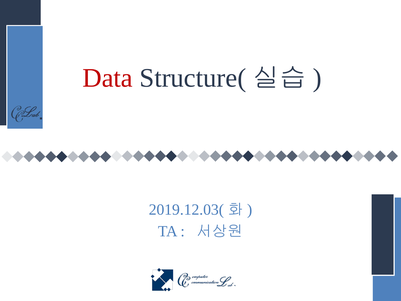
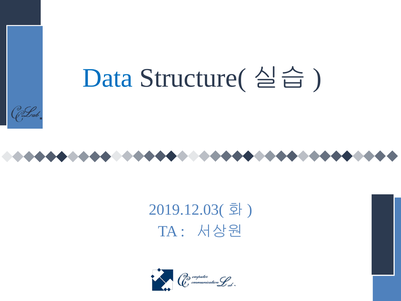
Data colour: red -> blue (108, 78)
